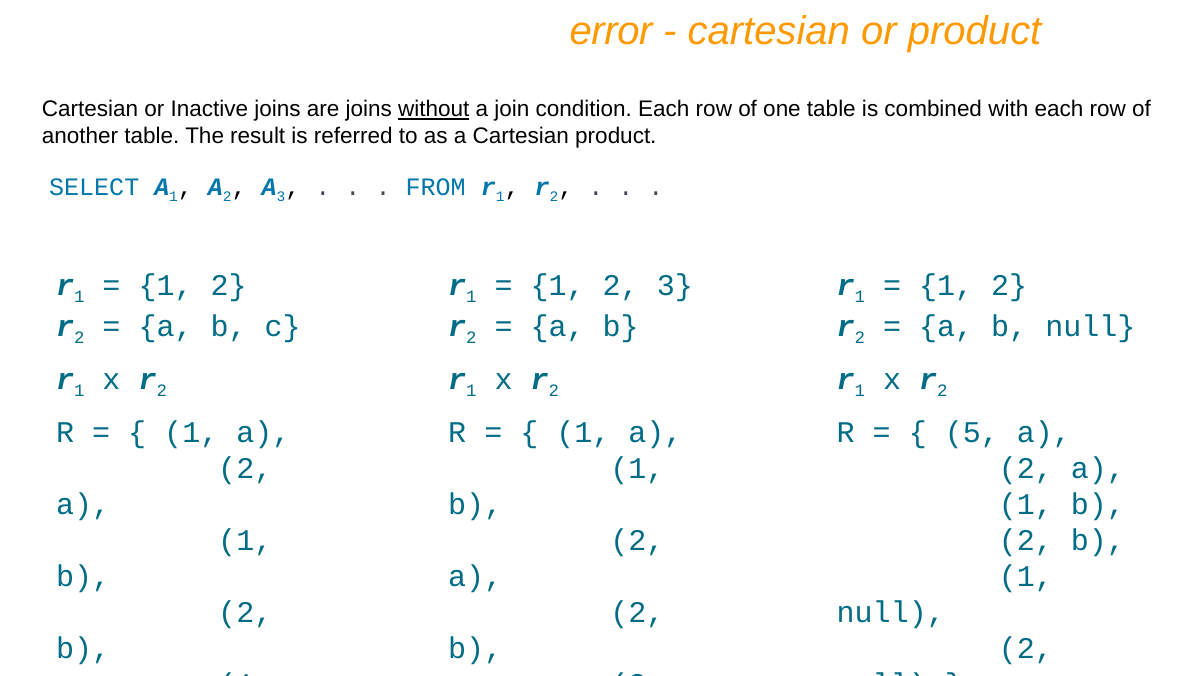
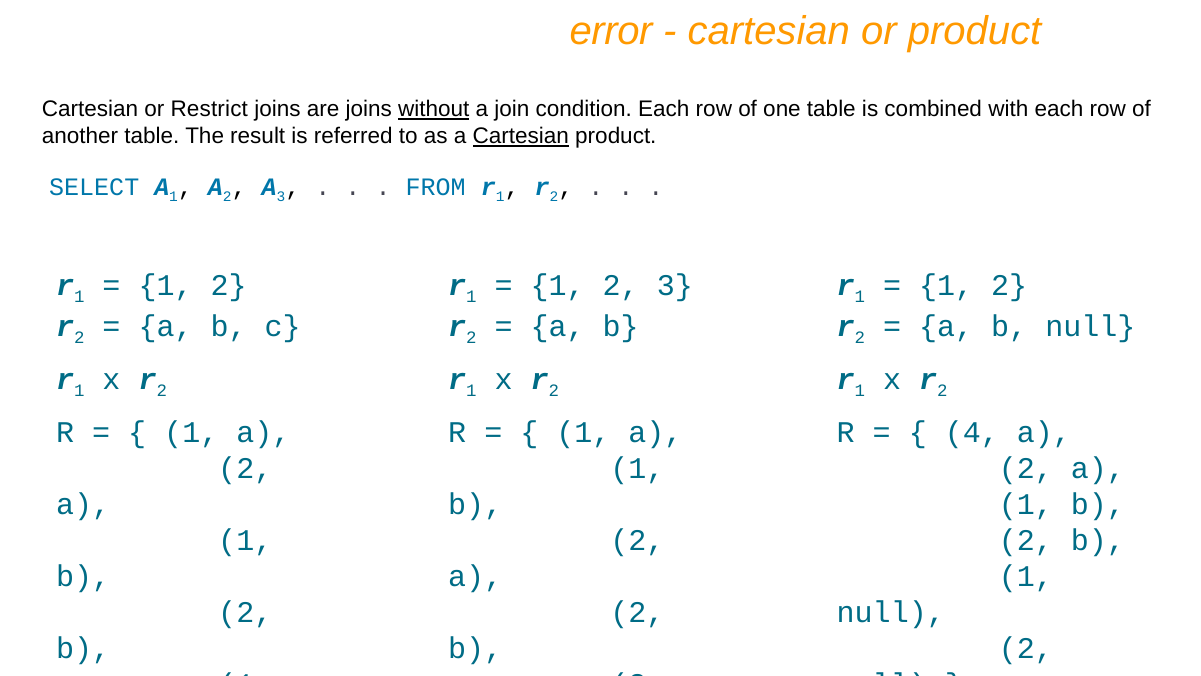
Inactive: Inactive -> Restrict (209, 109)
Cartesian underline: none -> present (521, 136)
5: 5 -> 4 (972, 432)
